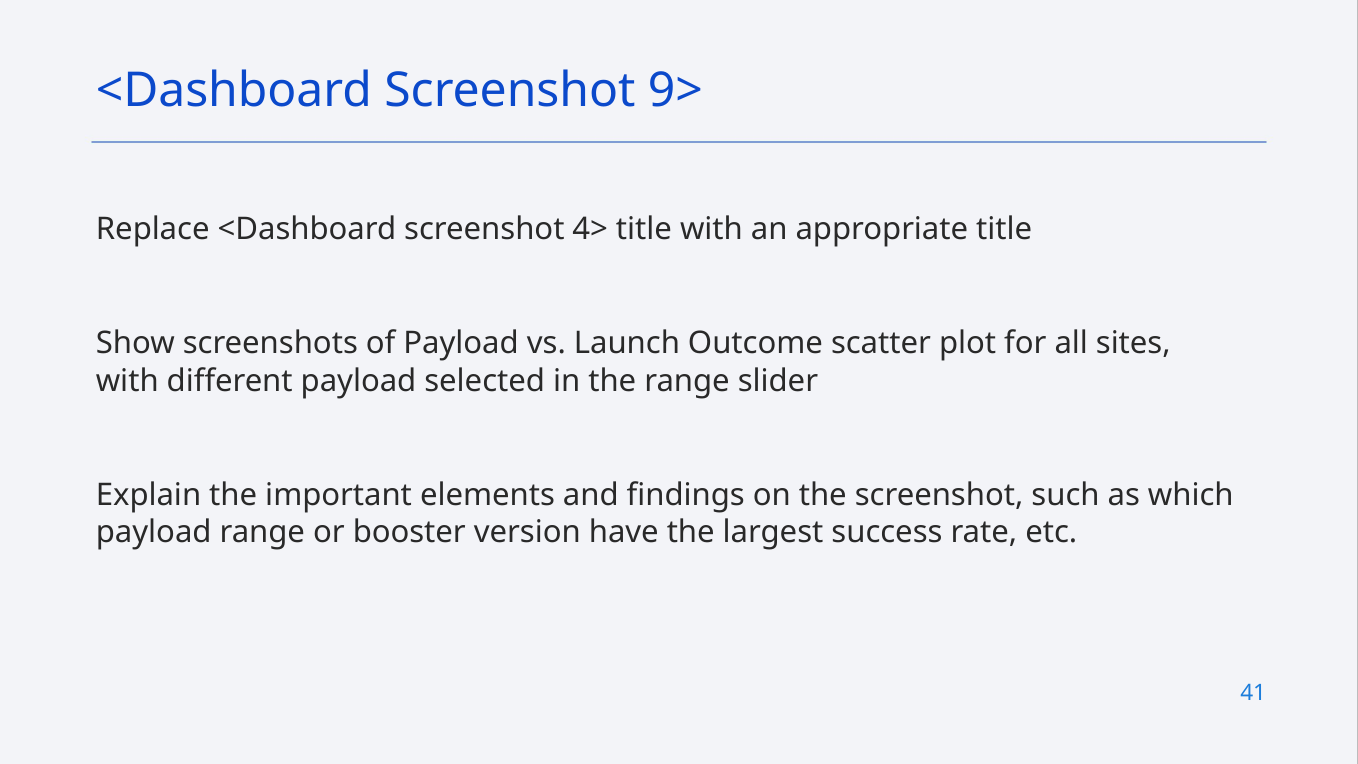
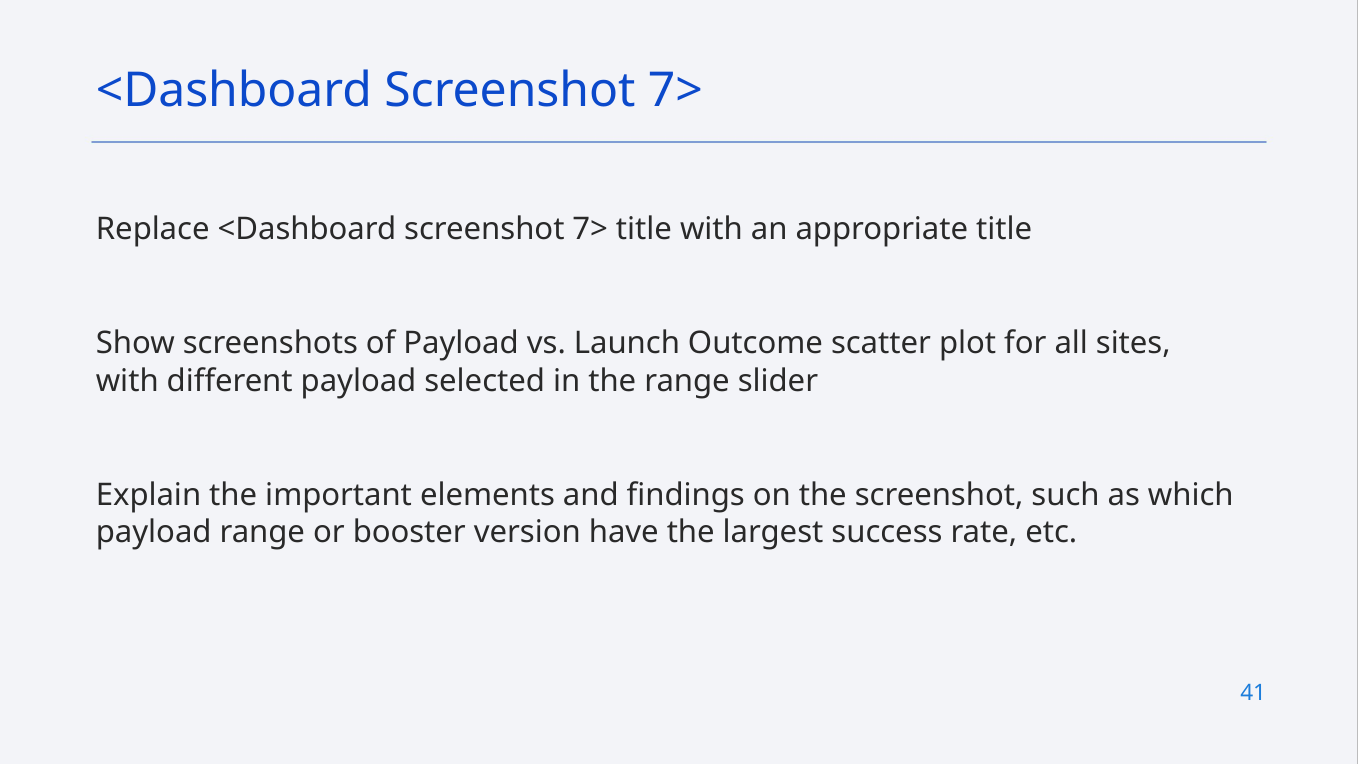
9>: 9> -> 7> (675, 91)
Replace <Dashboard screenshot 4>: 4> -> 7> (590, 229)
